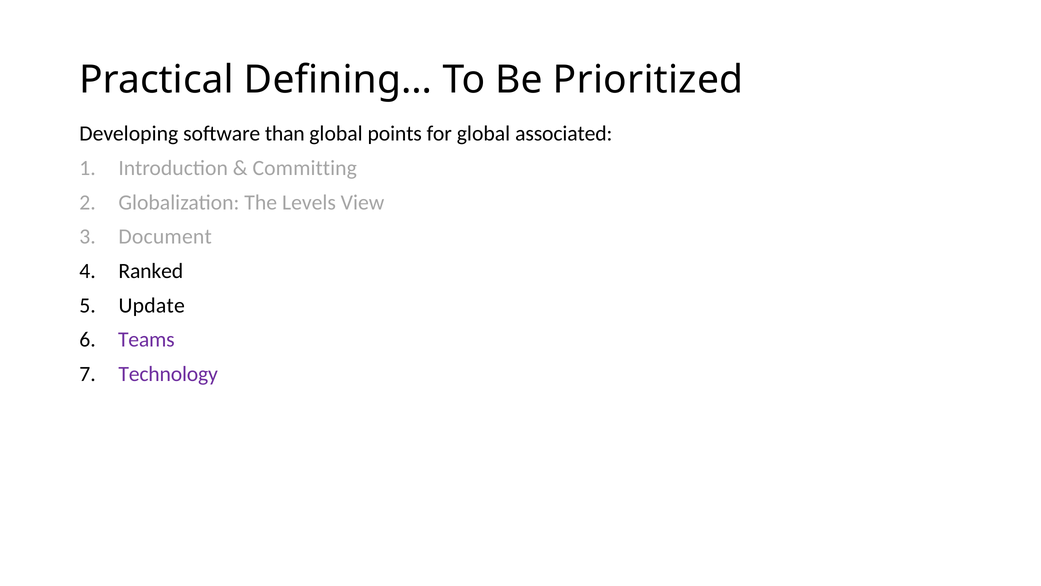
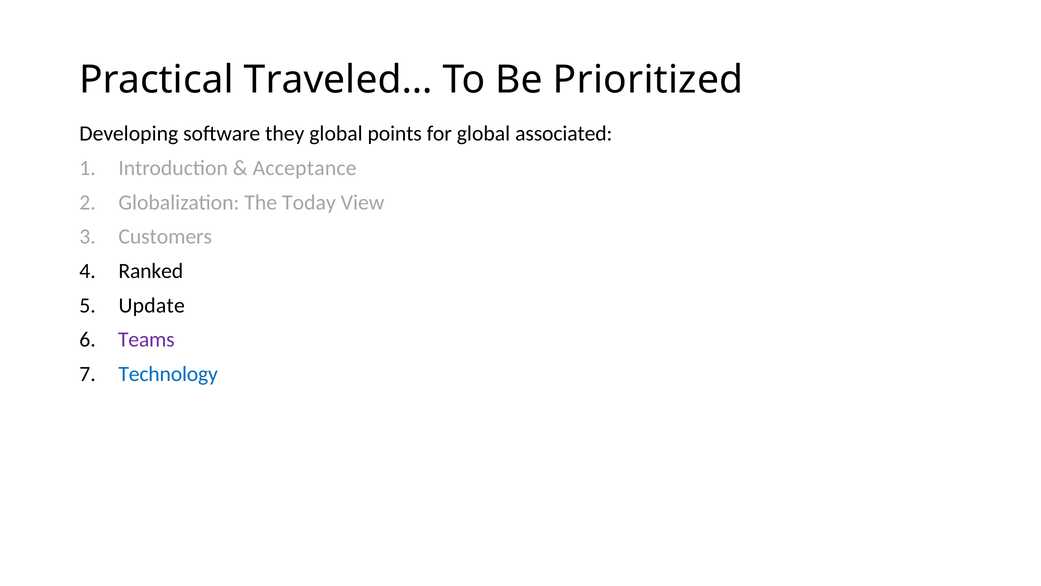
Defining…: Defining… -> Traveled… (338, 80)
than: than -> they (285, 134)
Committing: Committing -> Acceptance (305, 168)
Levels: Levels -> Today (309, 202)
Document: Document -> Customers (165, 237)
Technology colour: purple -> blue (168, 374)
